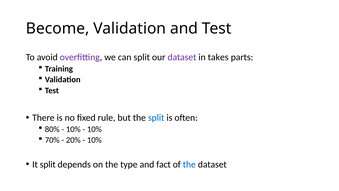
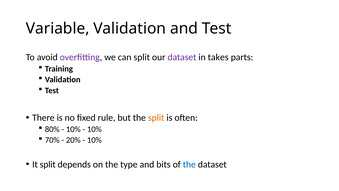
Become: Become -> Variable (58, 28)
split colour: blue -> orange (156, 118)
fact: fact -> bits (163, 164)
